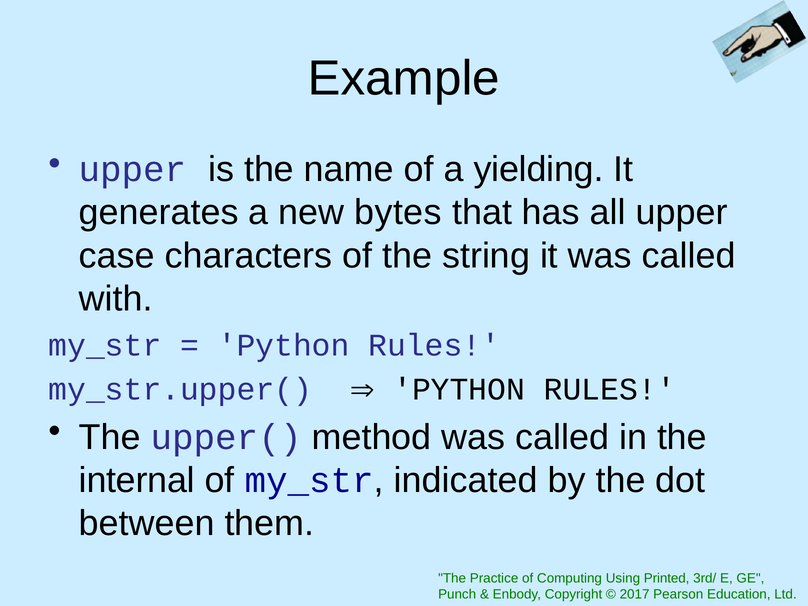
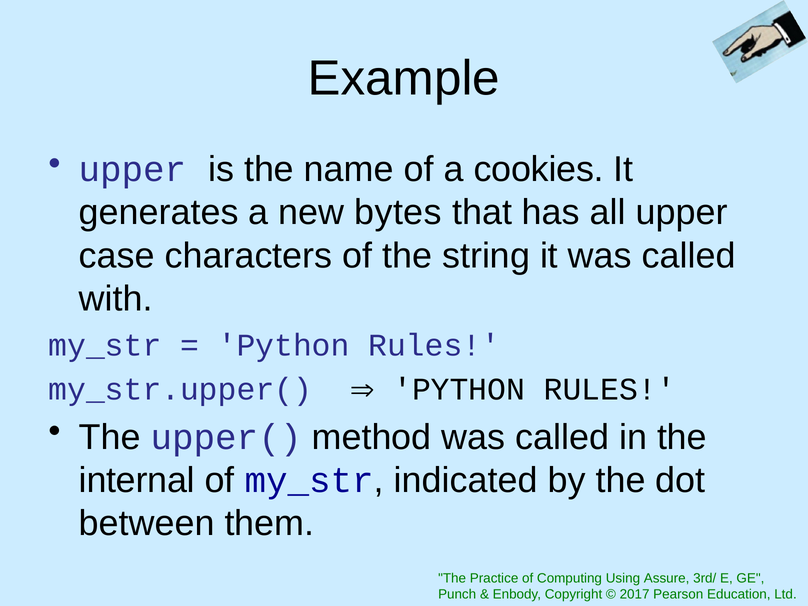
yielding: yielding -> cookies (539, 170)
Printed: Printed -> Assure (667, 578)
